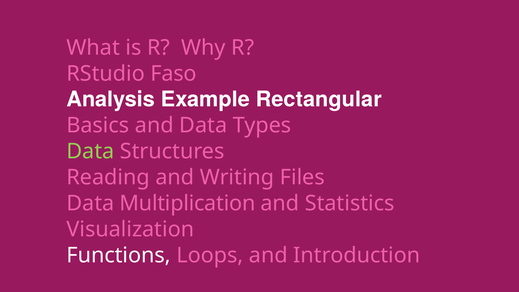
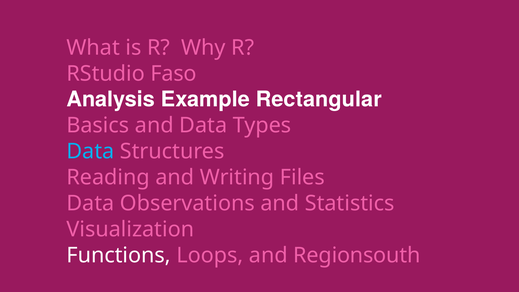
Data colour: light green -> light blue (90, 151)
Multiplication: Multiplication -> Observations (187, 203)
Introduction: Introduction -> Regionsouth (357, 255)
